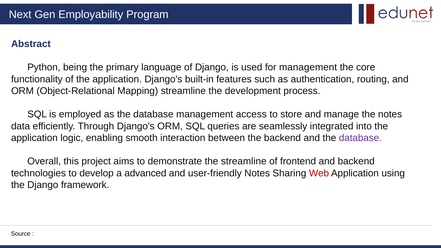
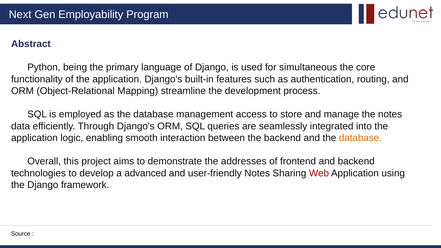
for management: management -> simultaneous (308, 67)
database colour: purple -> orange (360, 138)
the streamline: streamline -> addresses (244, 161)
